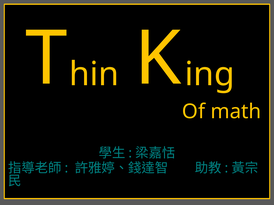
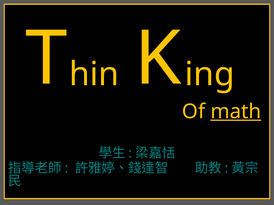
math underline: none -> present (236, 112)
